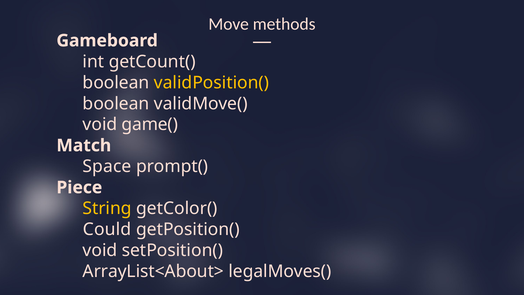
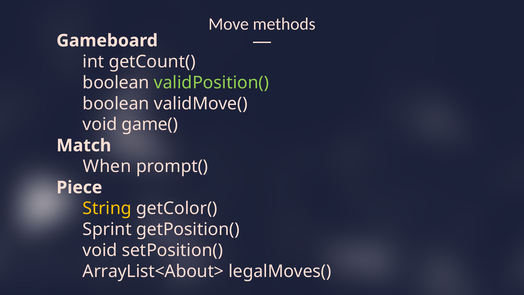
validPosition( colour: yellow -> light green (211, 83)
Space: Space -> When (107, 166)
Could: Could -> Sprint (107, 229)
